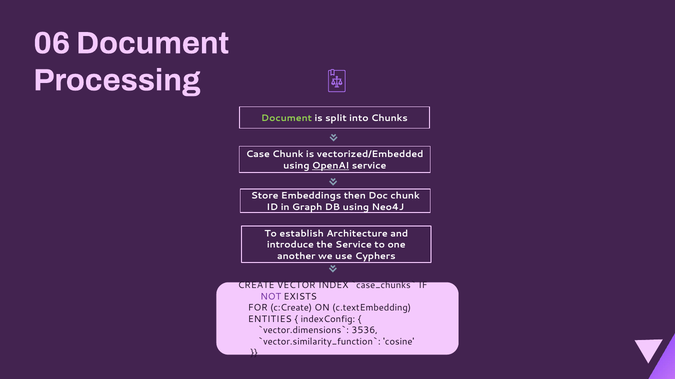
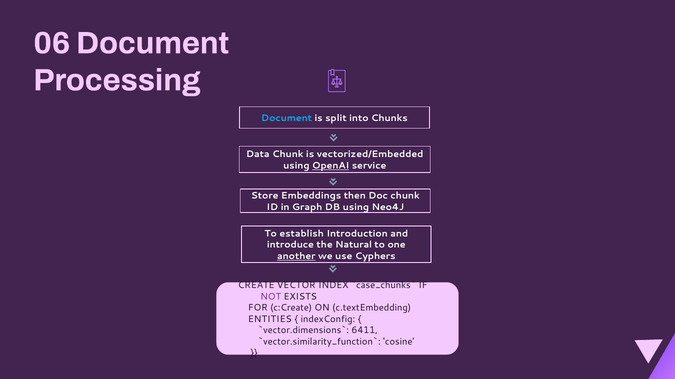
Document colour: light green -> light blue (287, 118)
Case: Case -> Data (258, 155)
Architecture: Architecture -> Introduction (357, 234)
the Service: Service -> Natural (354, 245)
another underline: none -> present (296, 257)
3536: 3536 -> 6411 (365, 331)
